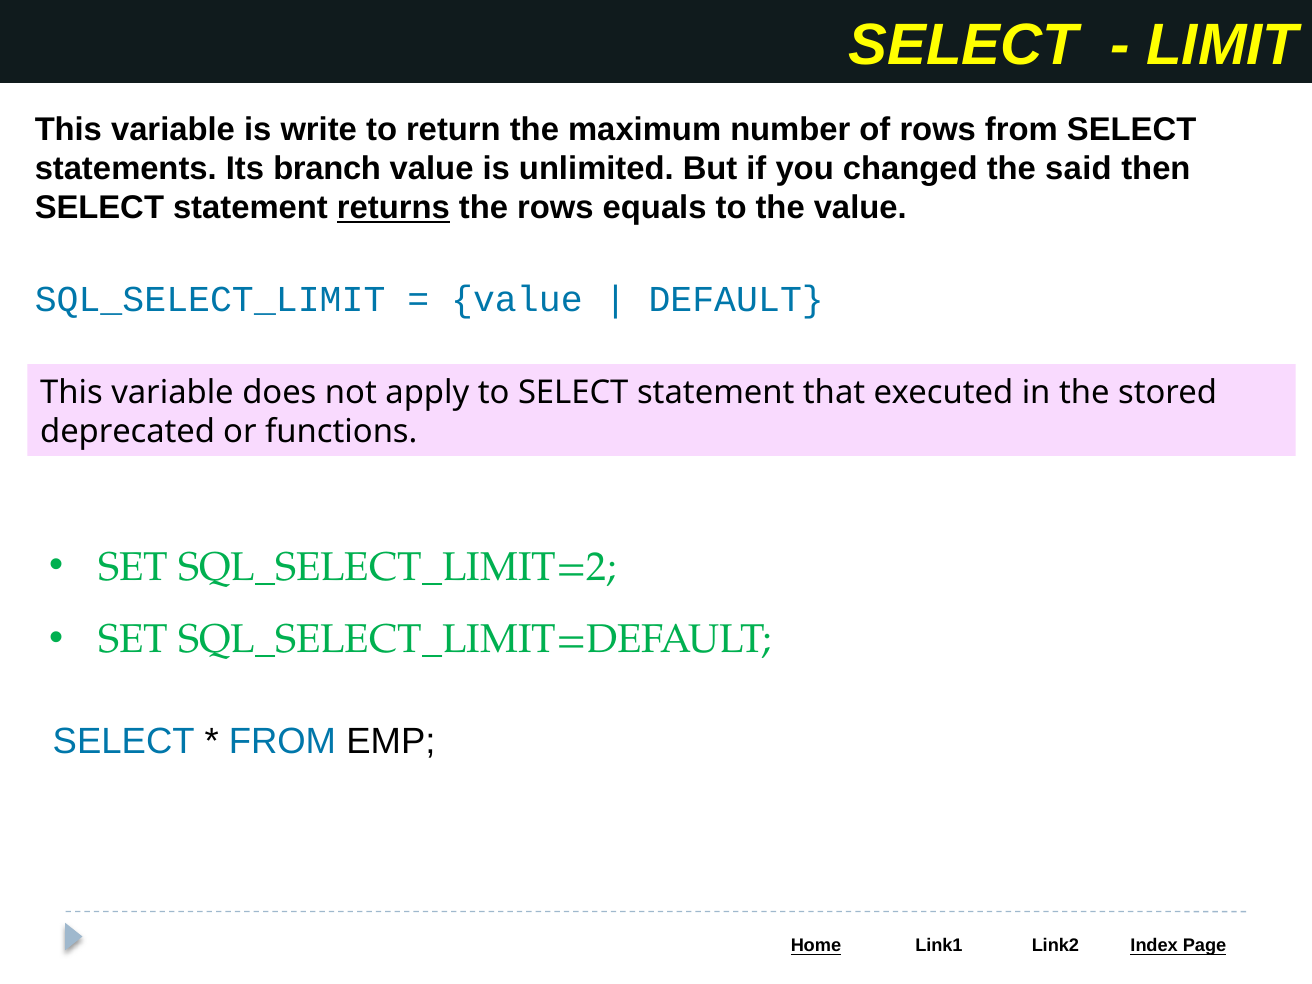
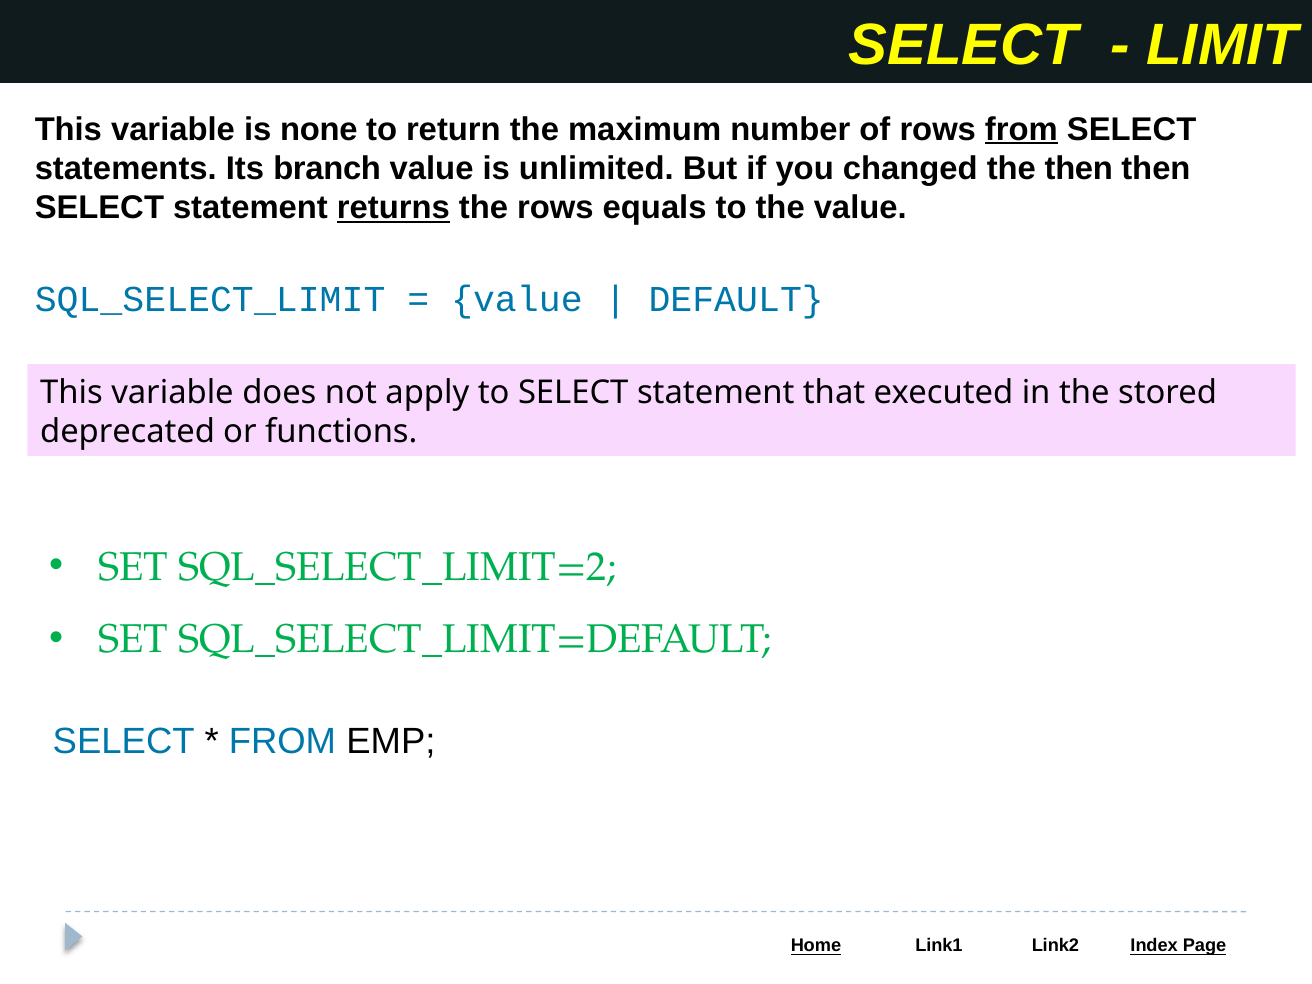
write: write -> none (319, 129)
from underline: none -> present (1021, 129)
the said: said -> then (1079, 169)
